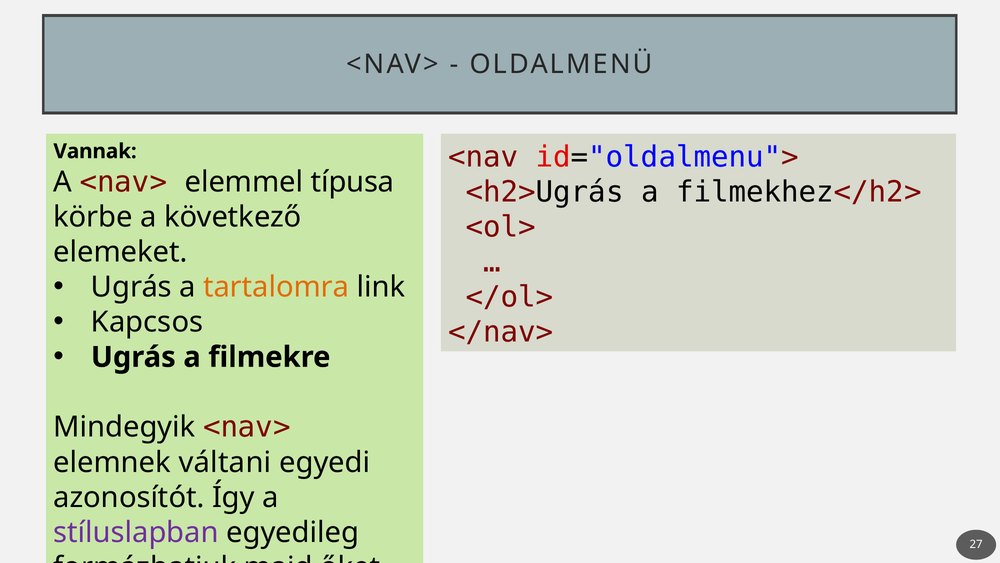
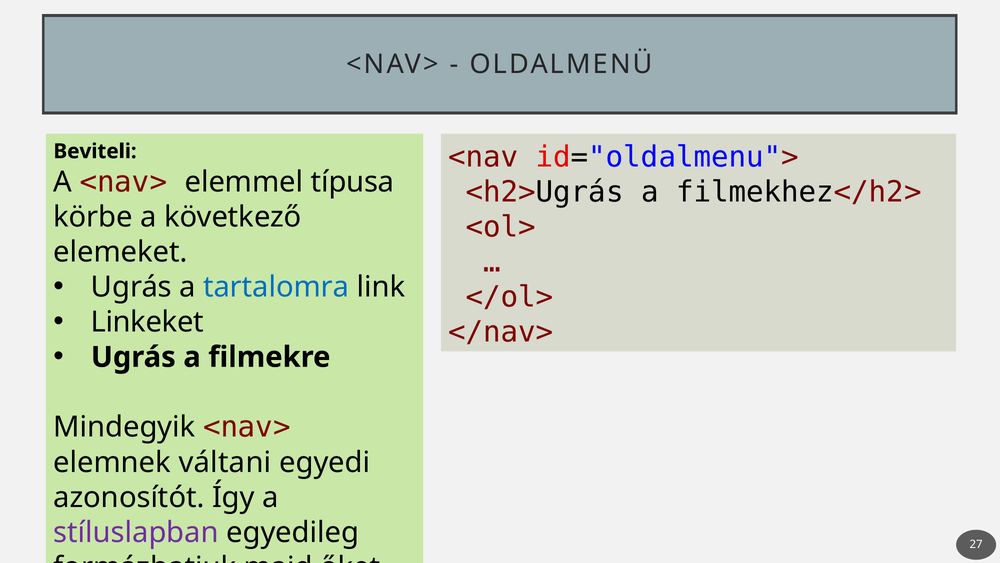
Vannak: Vannak -> Beviteli (95, 151)
tartalomra colour: orange -> blue (276, 287)
Kapcsos: Kapcsos -> Linkeket (147, 322)
